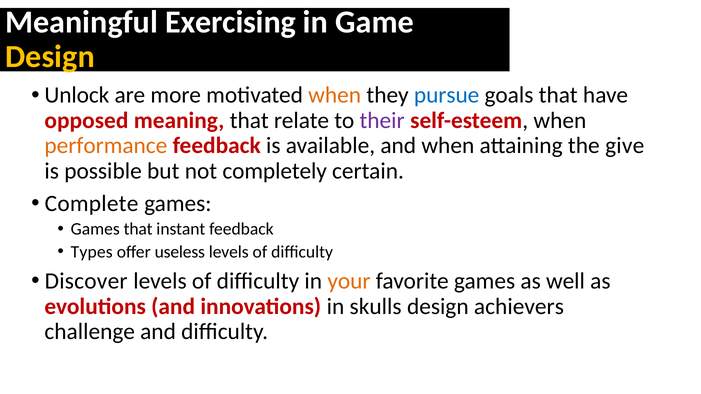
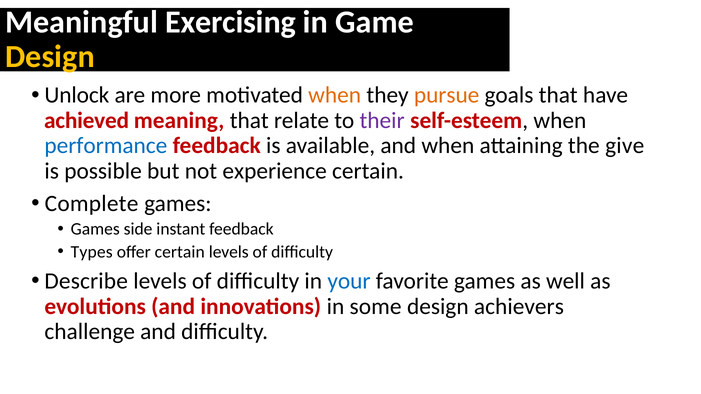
pursue colour: blue -> orange (447, 95)
opposed: opposed -> achieved (87, 121)
performance colour: orange -> blue (106, 146)
completely: completely -> experience (275, 171)
Games that: that -> side (138, 229)
offer useless: useless -> certain (180, 252)
Discover: Discover -> Describe (86, 281)
your colour: orange -> blue (349, 281)
skulls: skulls -> some (376, 307)
